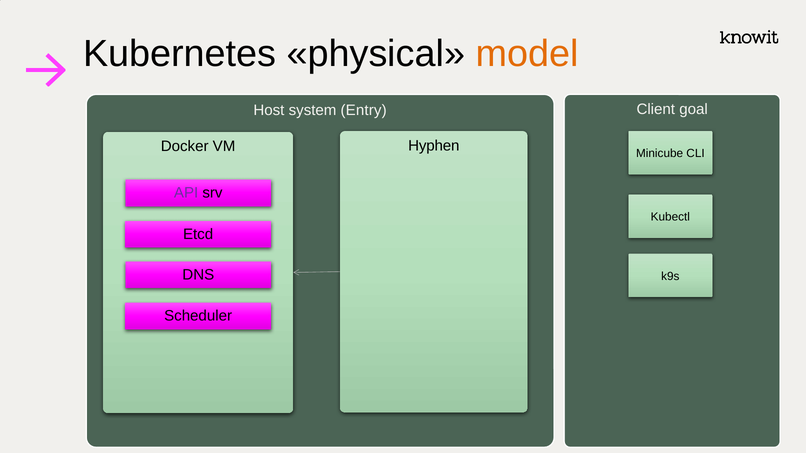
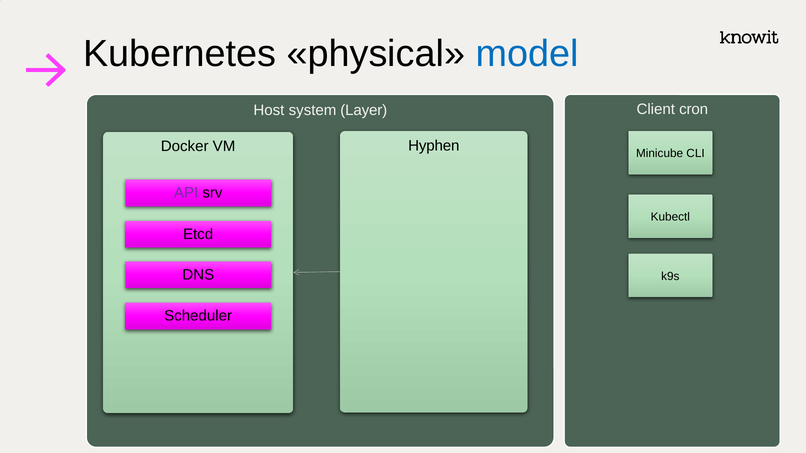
model colour: orange -> blue (527, 54)
Entry: Entry -> Layer (364, 110)
goal: goal -> cron (694, 109)
